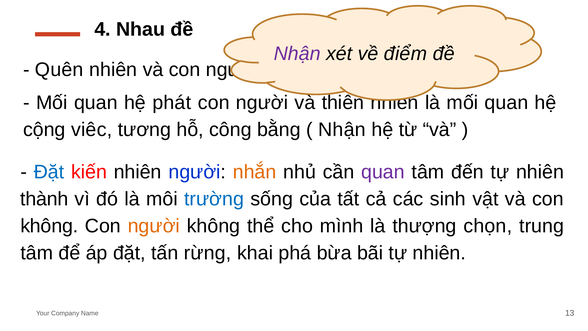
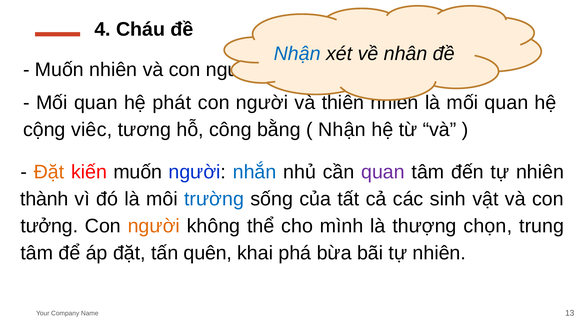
4 Nhau: Nhau -> Cháu (141, 29)
Nhận colour: purple -> blue (297, 54)
điểm: điểm -> nhân (406, 54)
Quên: Quên -> Muốn (59, 70)
Đặt colour: blue -> orange (49, 172)
kiến nhiên: nhiên -> muốn (138, 172)
nhắn colour: orange -> blue (255, 172)
không: không -> tưởng (49, 226)
rừng: rừng -> quên (208, 253)
